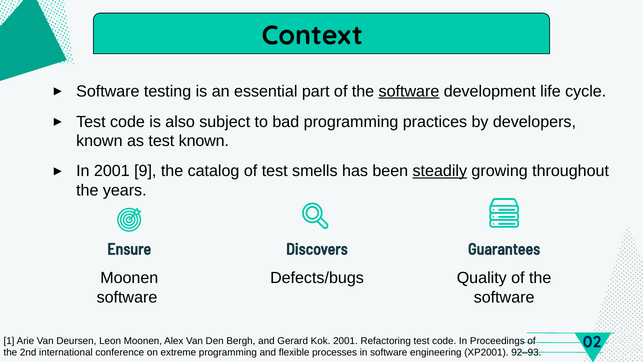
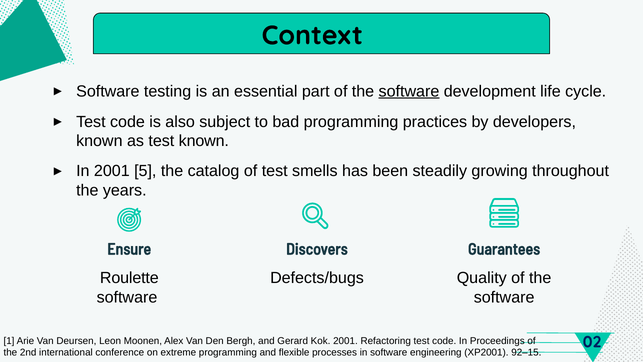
9: 9 -> 5 (145, 171)
steadily underline: present -> none (440, 171)
Moonen: Moonen -> Roulette (129, 278)
92–93: 92–93 -> 92–15 (526, 352)
